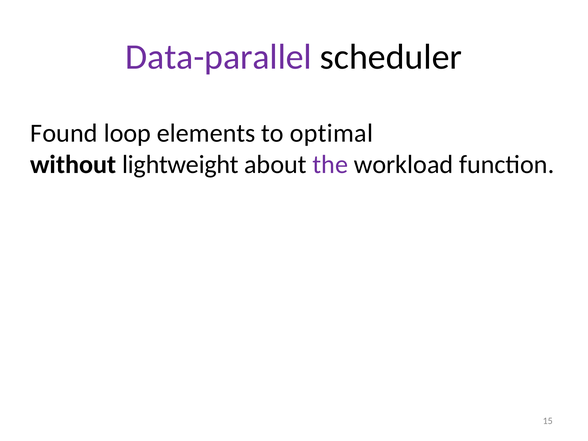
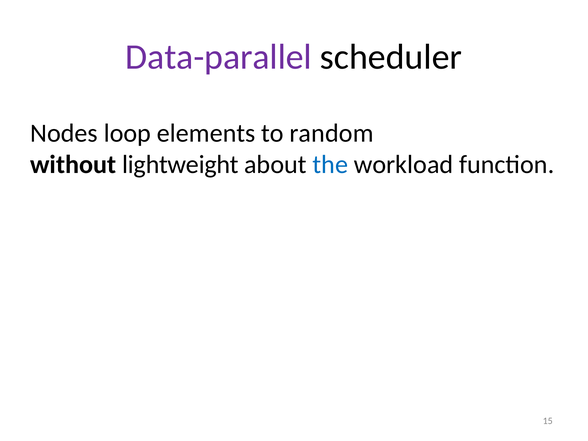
Found: Found -> Nodes (64, 133)
optimal: optimal -> random (332, 133)
the colour: purple -> blue (330, 164)
